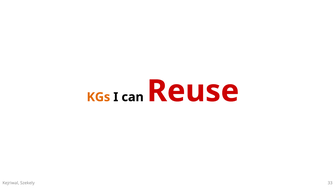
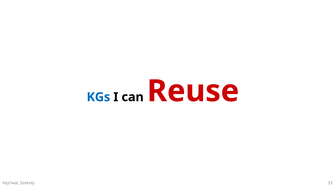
KGs colour: orange -> blue (98, 97)
